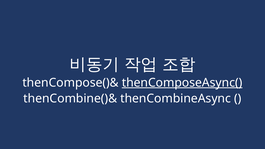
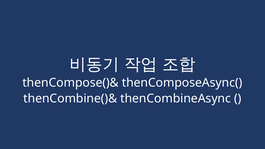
thenComposeAsync( underline: present -> none (182, 83)
